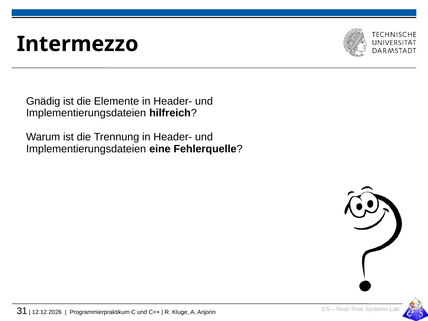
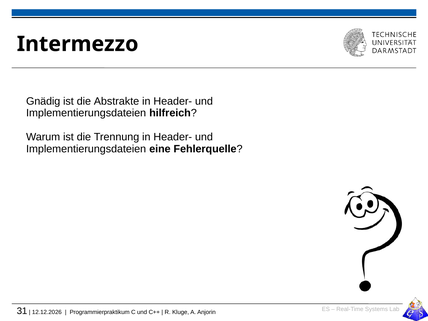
Elemente: Elemente -> Abstrakte (117, 101)
